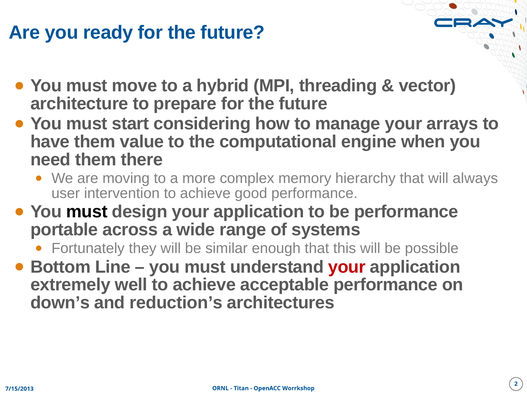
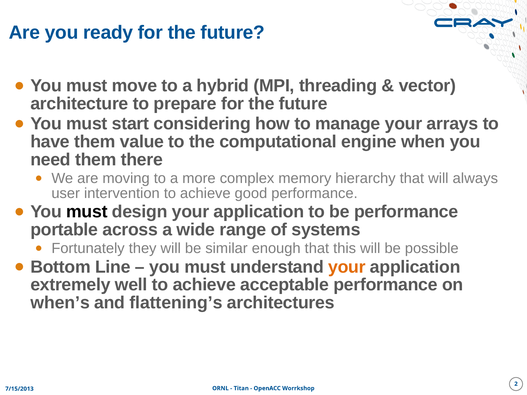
your colour: red -> orange (347, 267)
down’s: down’s -> when’s (60, 303)
reduction’s: reduction’s -> flattening’s (176, 303)
